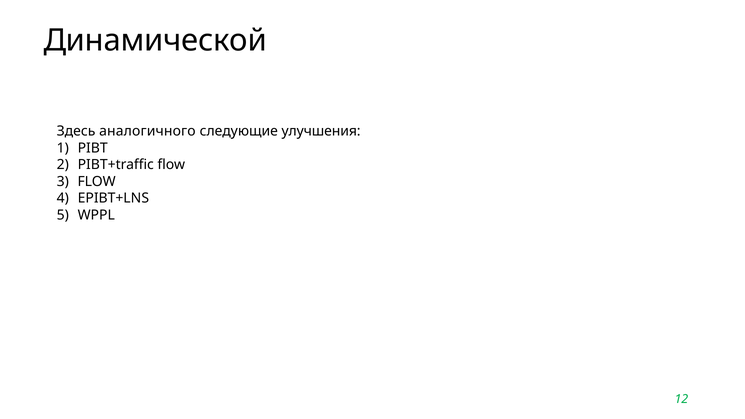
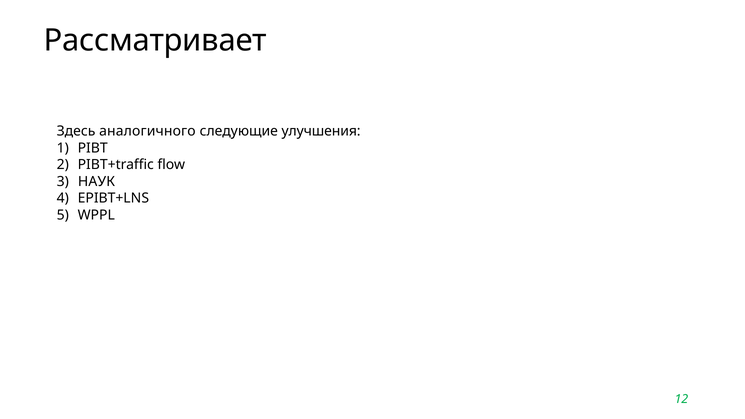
Динамической: Динамической -> Рассматривает (155, 40)
FLOW: FLOW -> НАУК (96, 182)
